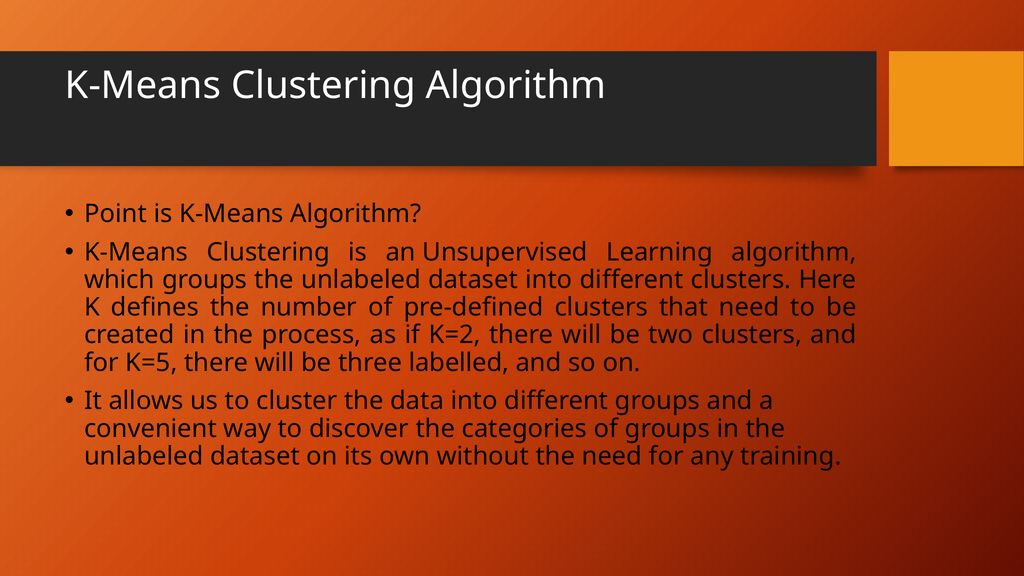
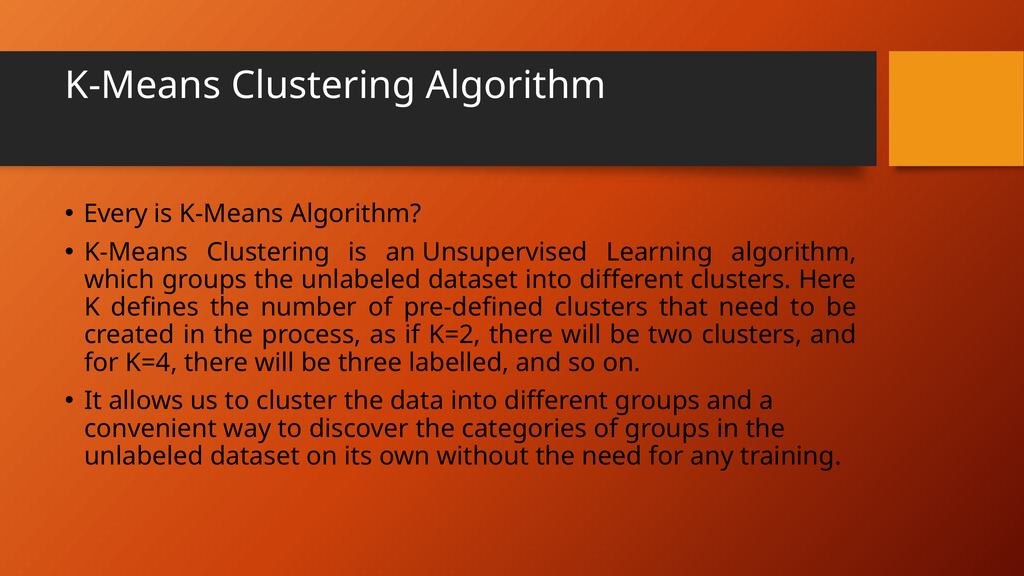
Point: Point -> Every (116, 214)
K=5: K=5 -> K=4 (151, 363)
